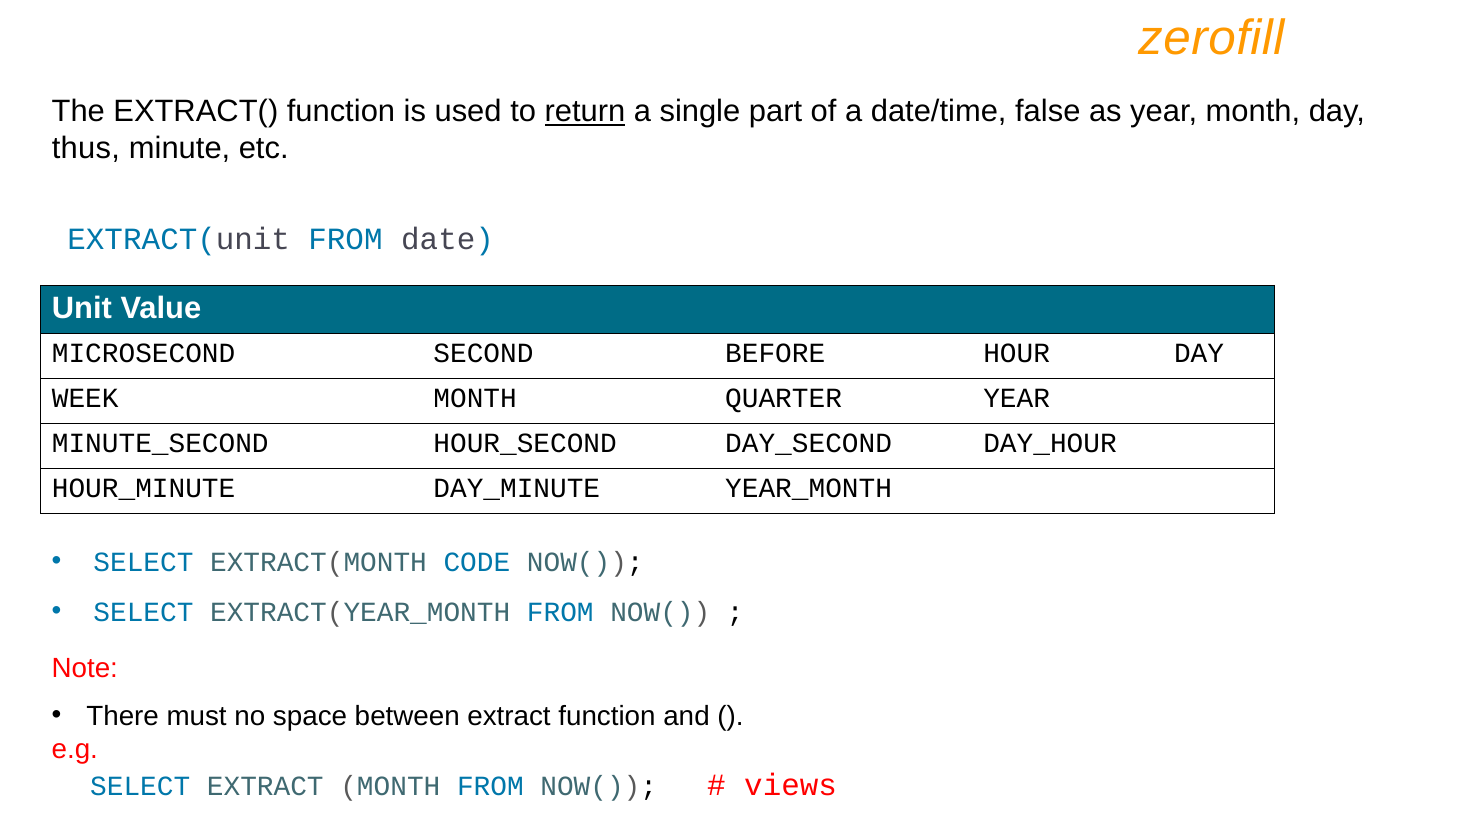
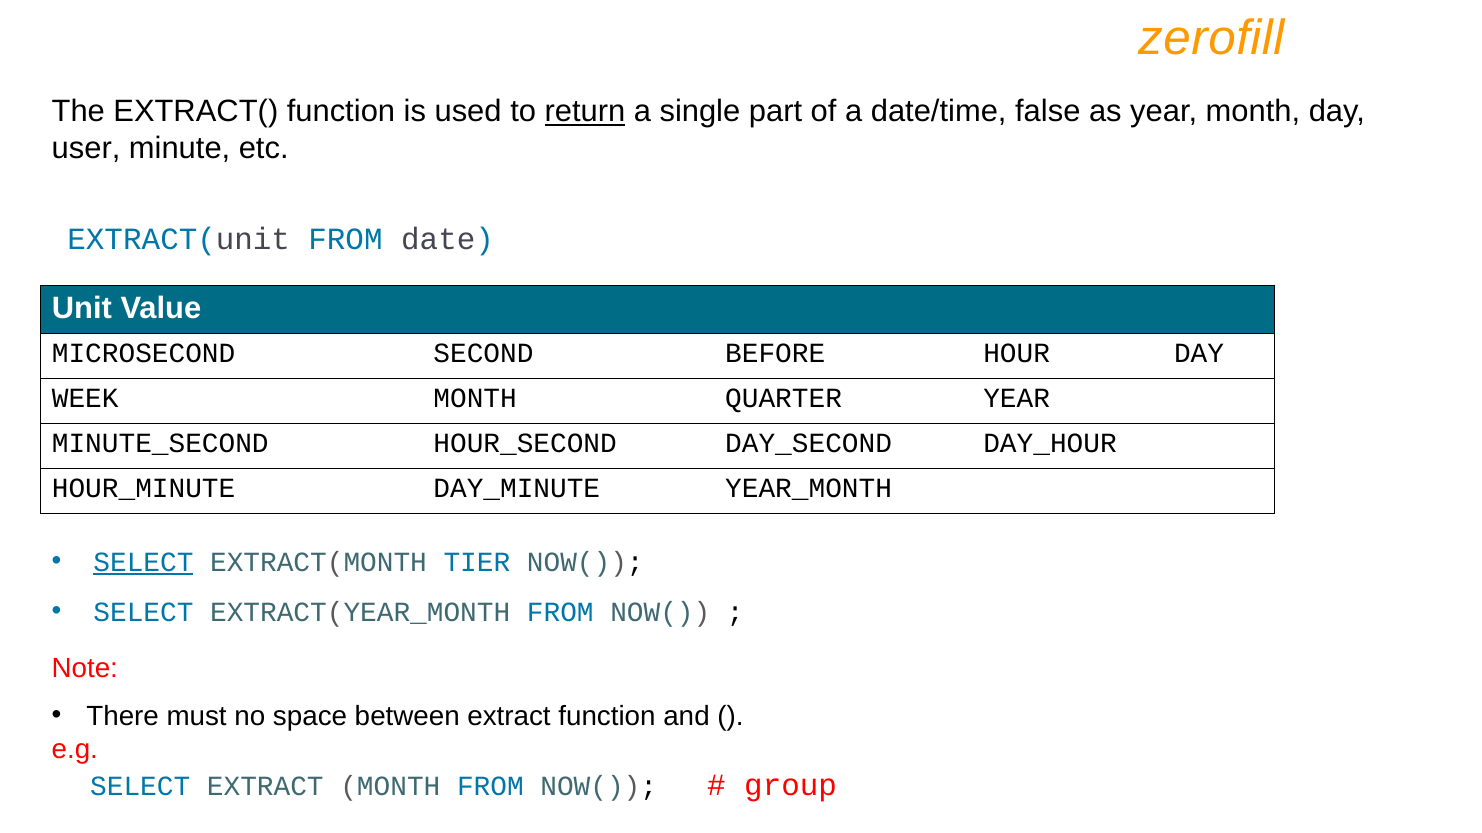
thus: thus -> user (86, 149)
SELECT underline: none -> present (143, 563)
CODE: CODE -> TIER (477, 563)
views: views -> group (791, 785)
